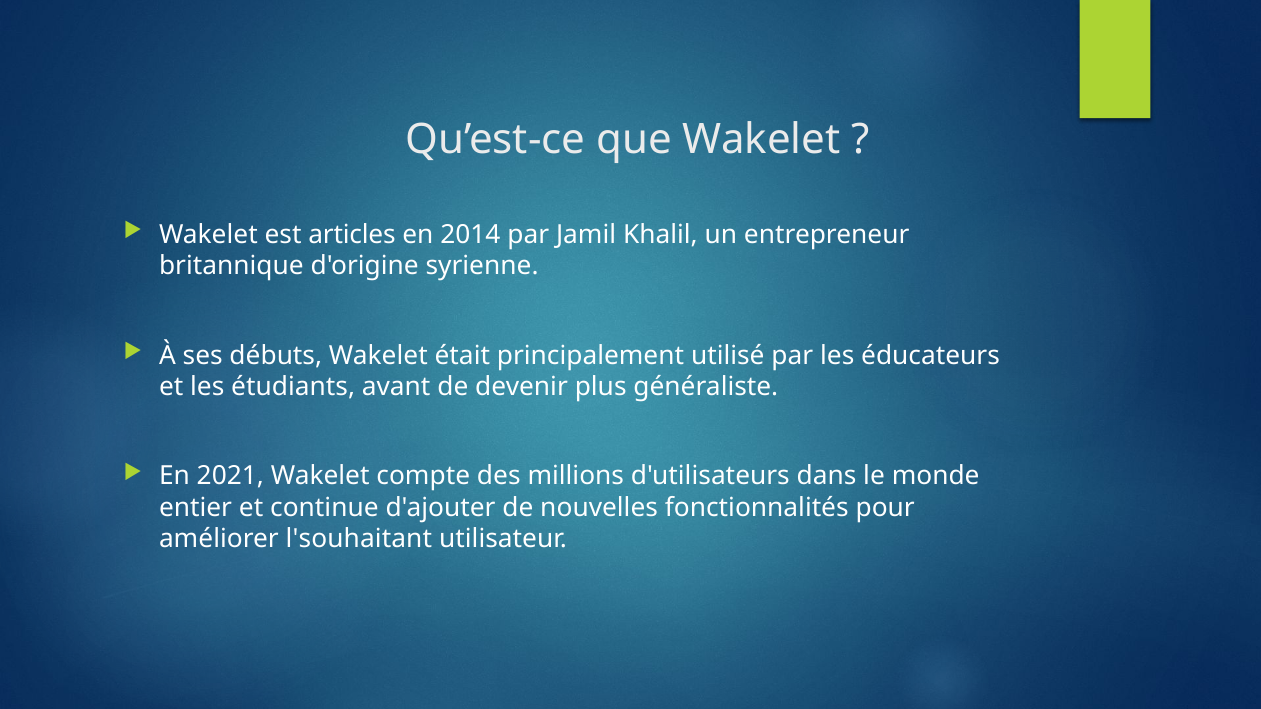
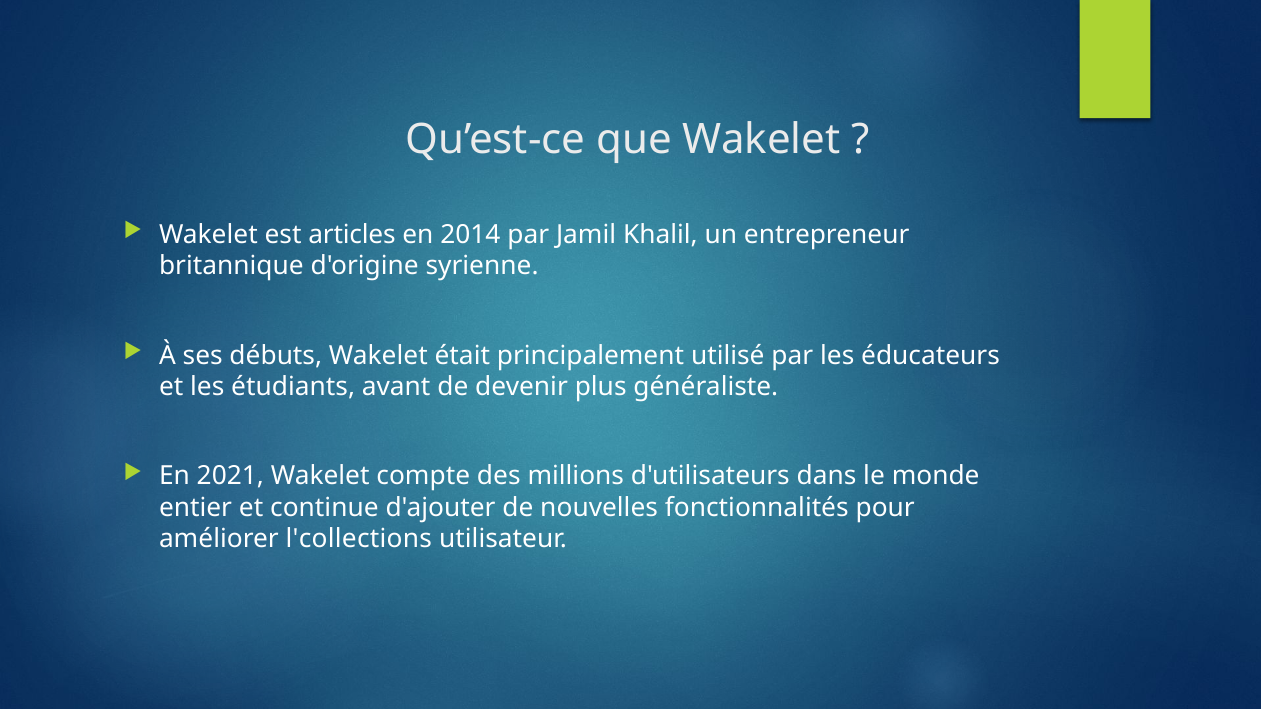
l'souhaitant: l'souhaitant -> l'collections (359, 540)
